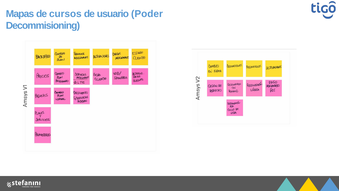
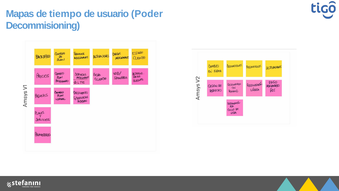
cursos: cursos -> tiempo (65, 14)
